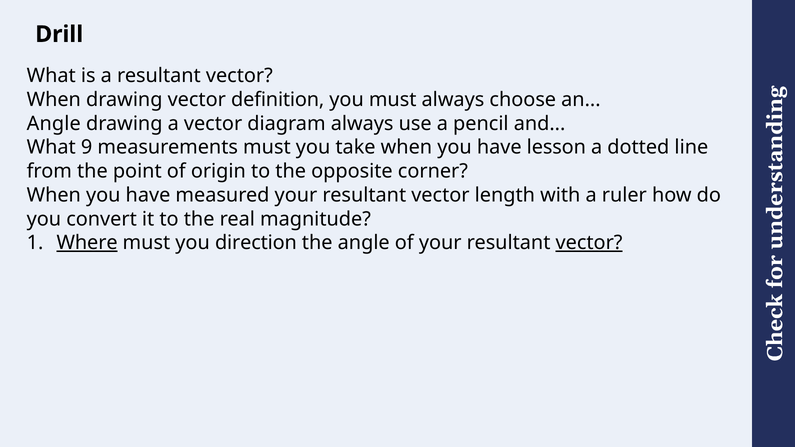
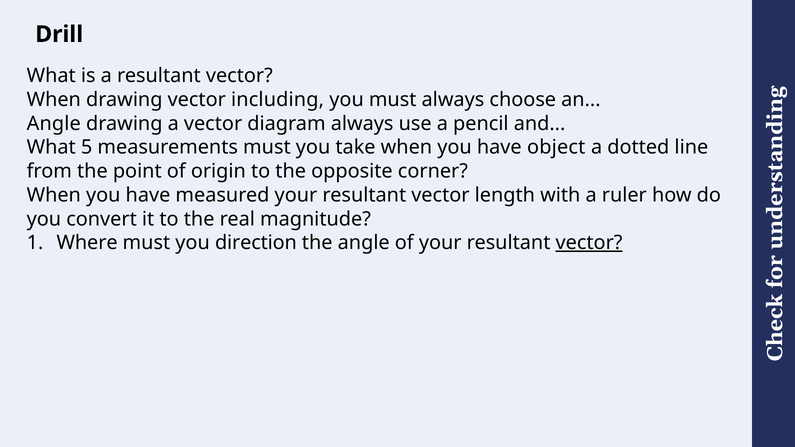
definition: definition -> including (278, 100)
9: 9 -> 5 (87, 148)
lesson: lesson -> object (556, 148)
Where underline: present -> none (87, 243)
